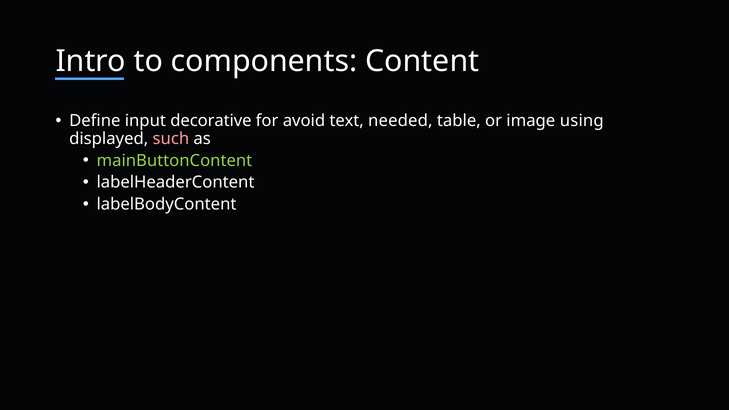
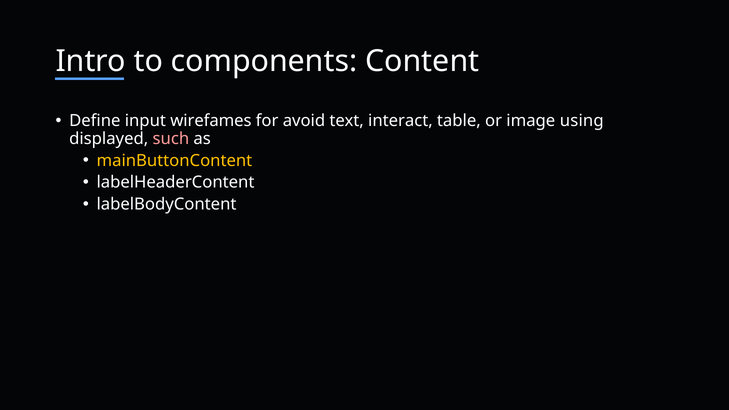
decorative: decorative -> wirefames (211, 121)
needed: needed -> interact (400, 121)
mainButtonContent colour: light green -> yellow (174, 161)
